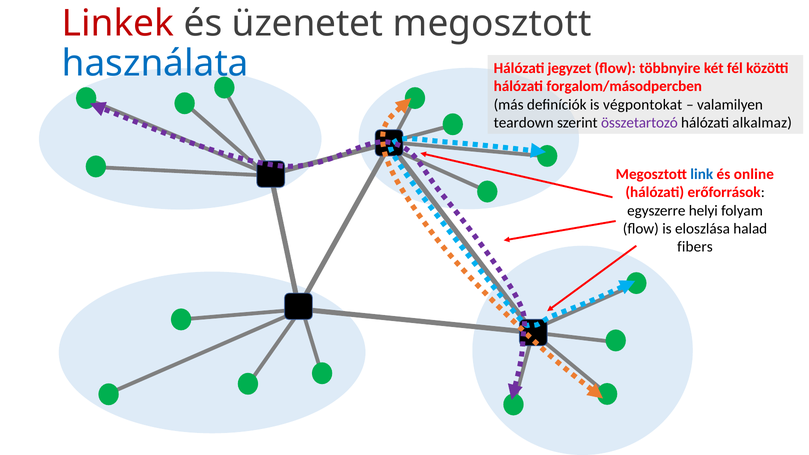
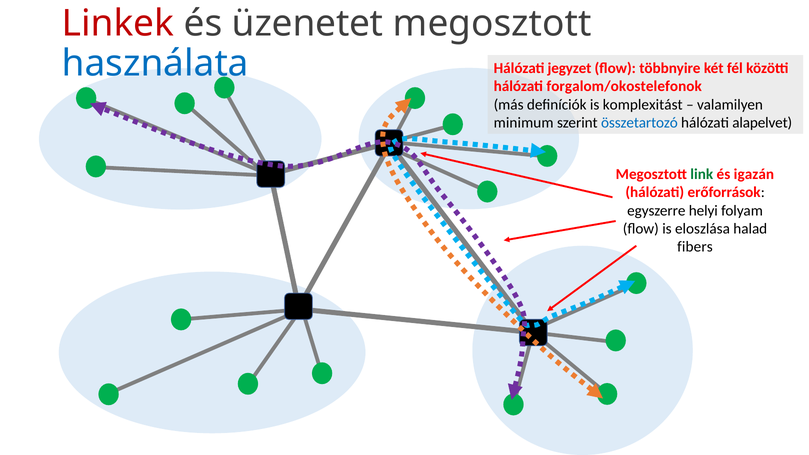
forgalom/másodpercben: forgalom/másodpercben -> forgalom/okostelefonok (624, 86)
végpontokat: végpontokat -> komplexitást (643, 105)
teardown: teardown -> minimum (524, 123)
összetartozó colour: purple -> blue (639, 123)
alkalmaz: alkalmaz -> alapelvet (762, 123)
link colour: blue -> green (702, 174)
online: online -> igazán (754, 174)
